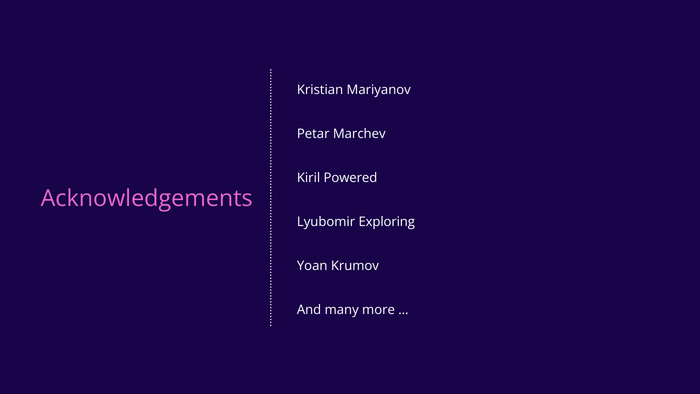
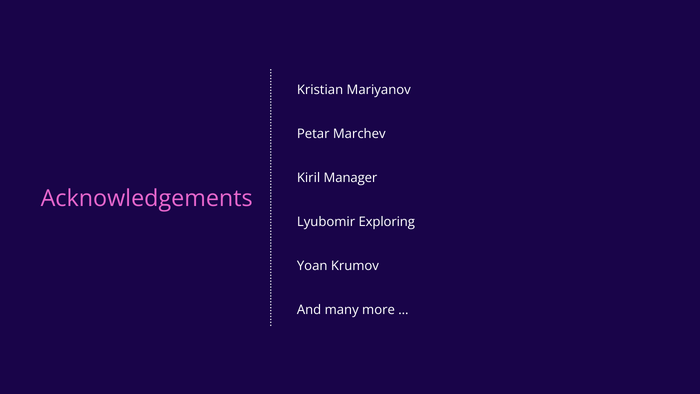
Powered: Powered -> Manager (350, 178)
